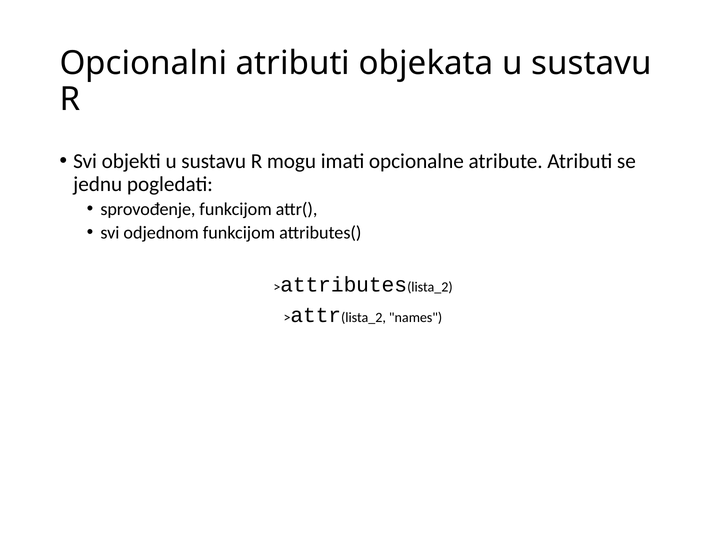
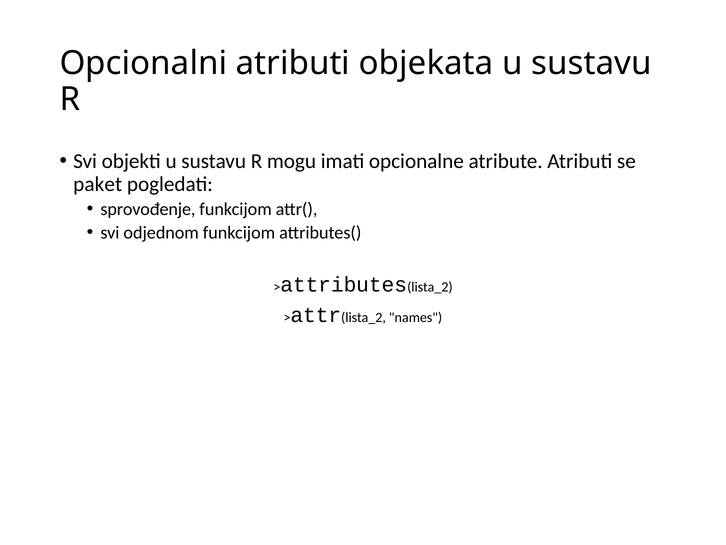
jednu: jednu -> paket (98, 184)
